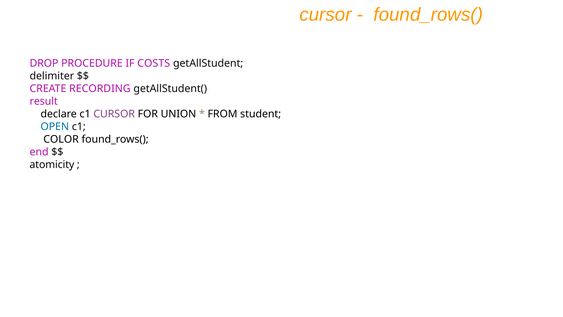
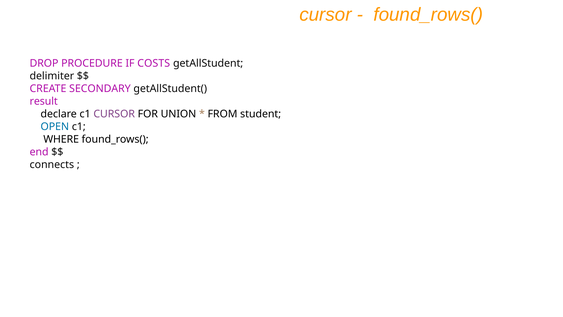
RECORDING: RECORDING -> SECONDARY (100, 89)
COLOR: COLOR -> WHERE (61, 139)
atomicity: atomicity -> connects (52, 165)
